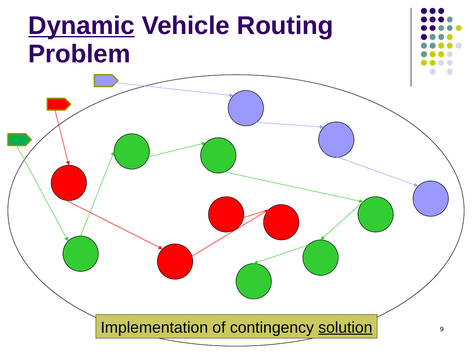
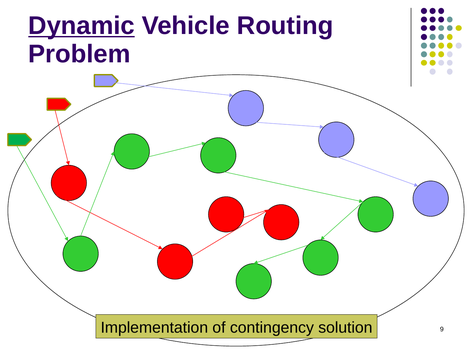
solution underline: present -> none (345, 328)
